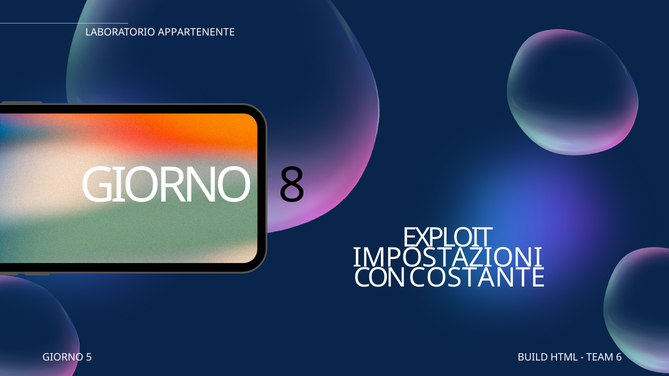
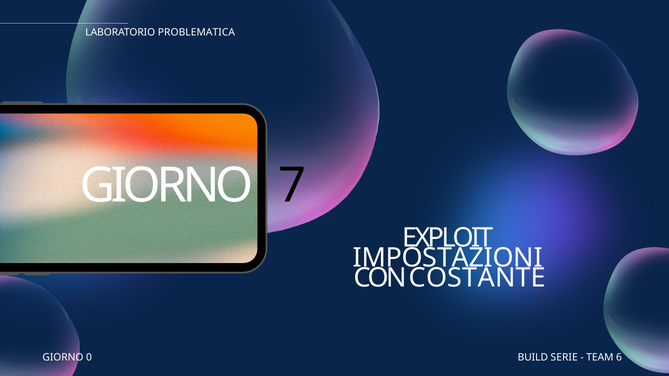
APPARTENENTE: APPARTENENTE -> PROBLEMATICA (196, 33)
8: 8 -> 7 (292, 186)
5: 5 -> 0 (89, 358)
HTML: HTML -> SERIE (564, 358)
